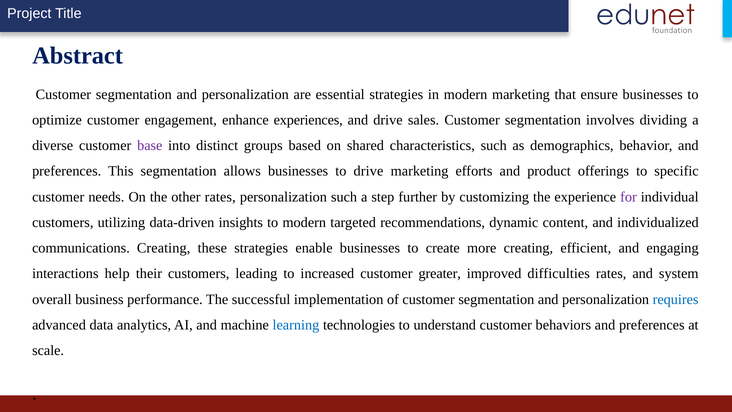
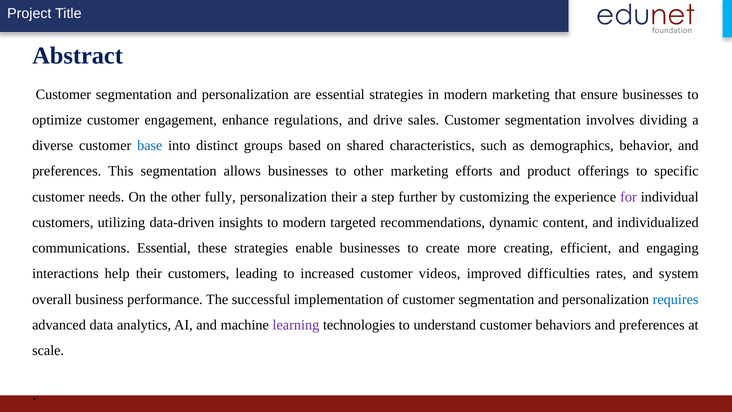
experiences: experiences -> regulations (308, 120)
base colour: purple -> blue (150, 146)
to drive: drive -> other (368, 171)
other rates: rates -> fully (220, 197)
personalization such: such -> their (344, 197)
communications Creating: Creating -> Essential (164, 248)
greater: greater -> videos (440, 274)
learning colour: blue -> purple (296, 325)
